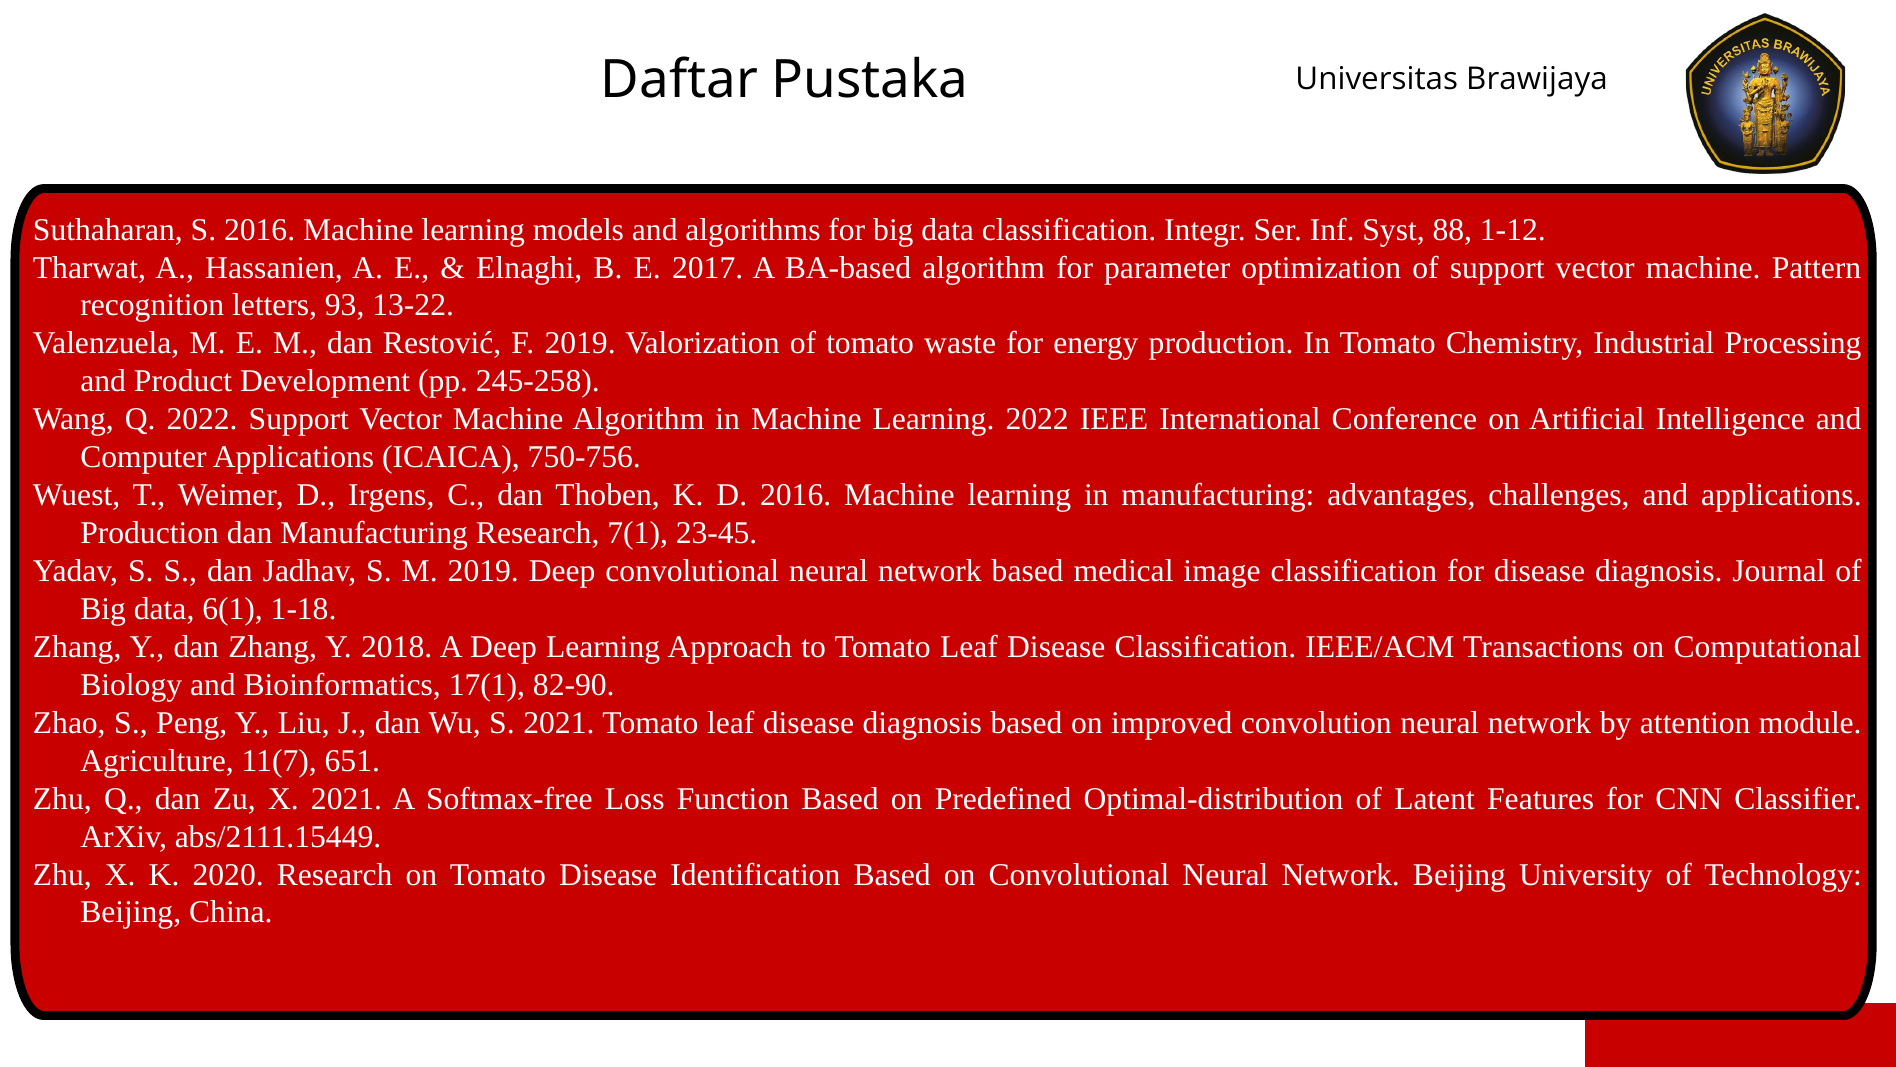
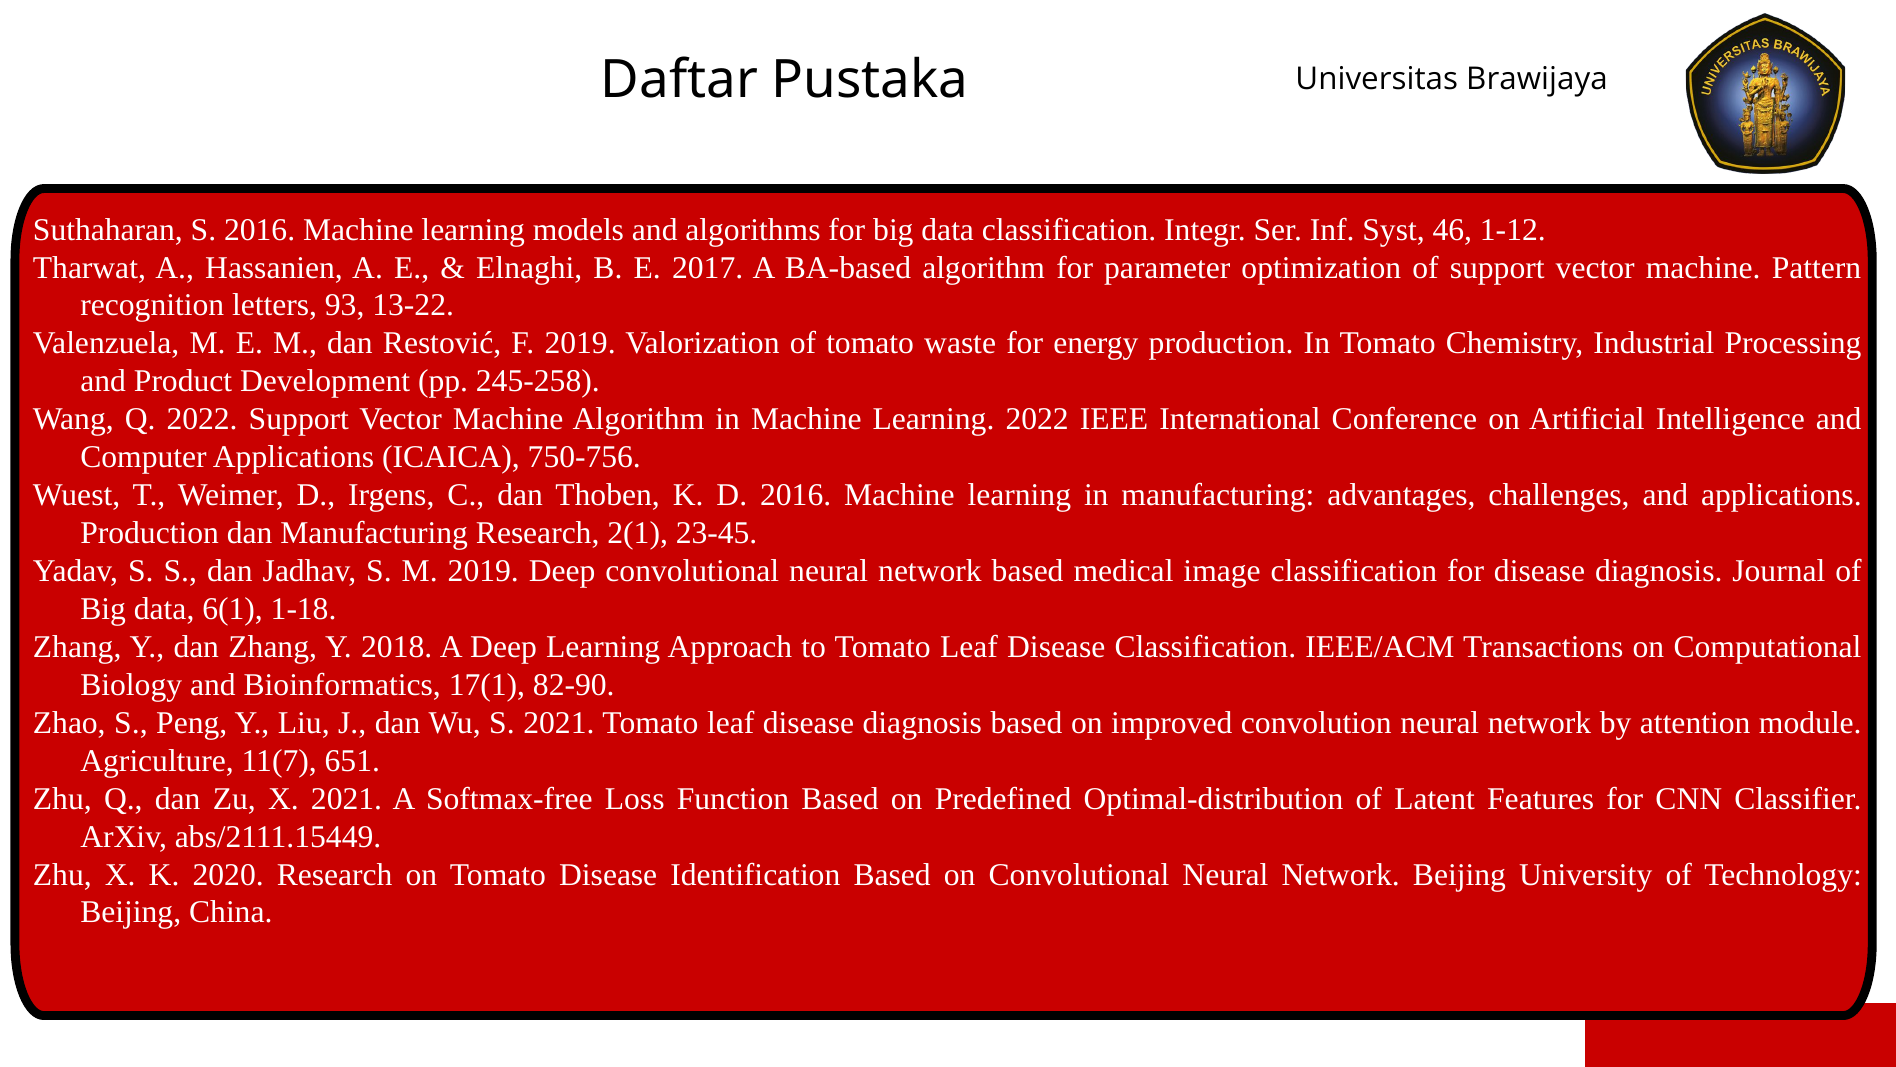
88: 88 -> 46 (1452, 230)
7(1: 7(1 -> 2(1 (638, 533)
